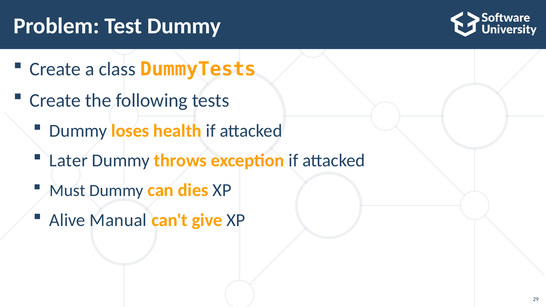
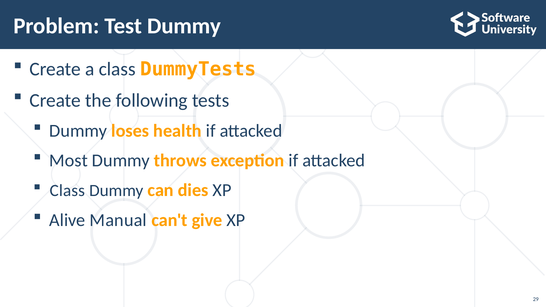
Later: Later -> Most (69, 161)
Must: Must -> Class (67, 191)
